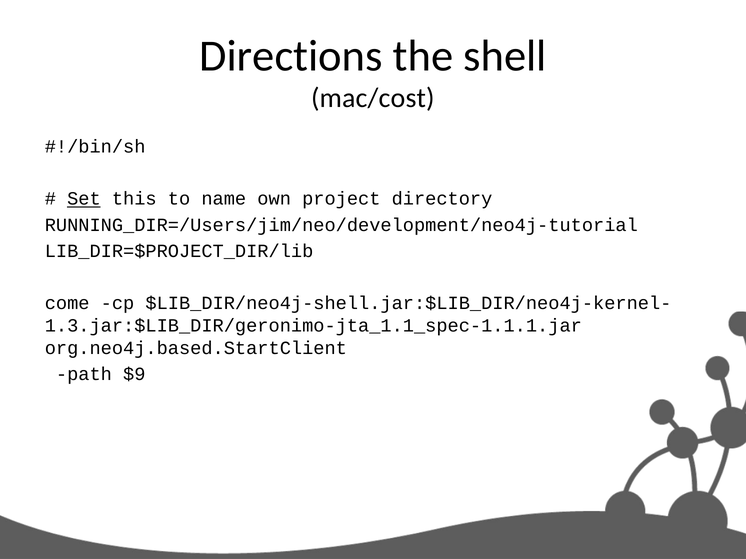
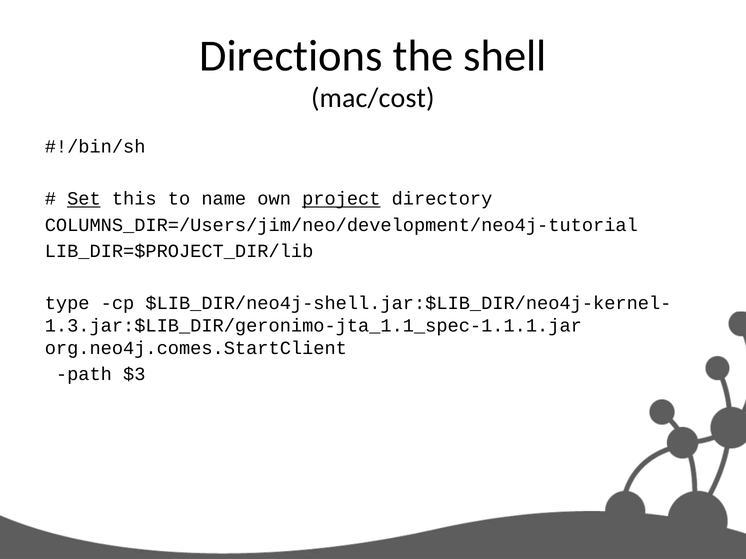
project underline: none -> present (341, 199)
RUNNING_DIR=/Users/jim/neo/development/neo4j-tutorial: RUNNING_DIR=/Users/jim/neo/development/neo4j-tutorial -> COLUMNS_DIR=/Users/jim/neo/development/neo4j-tutorial (341, 225)
come: come -> type (67, 303)
org.neo4j.based.StartClient: org.neo4j.based.StartClient -> org.neo4j.comes.StartClient (196, 348)
$9: $9 -> $3 (134, 374)
